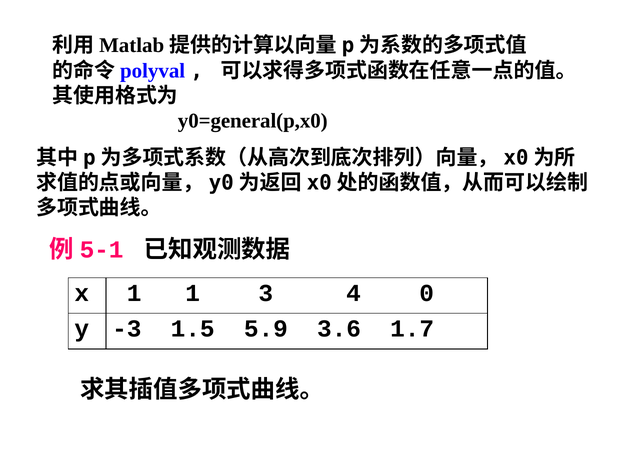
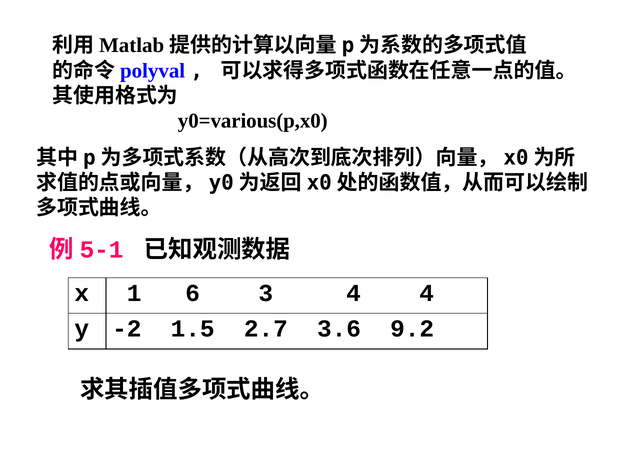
y0=general(p,x0: y0=general(p,x0 -> y0=various(p,x0 (253, 121)
1 1: 1 -> 6 (193, 293)
4 0: 0 -> 4 (427, 293)
-3: -3 -> -2 (127, 329)
5.9: 5.9 -> 2.7 (266, 329)
1.7: 1.7 -> 9.2 (412, 329)
